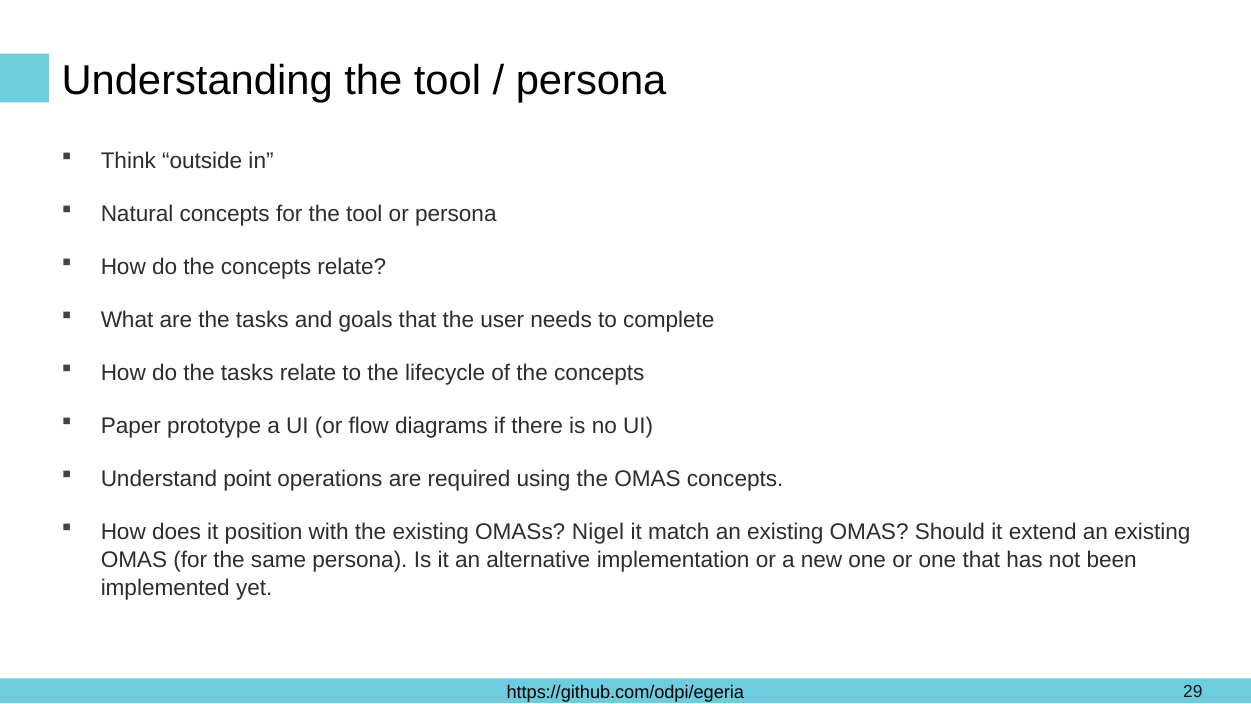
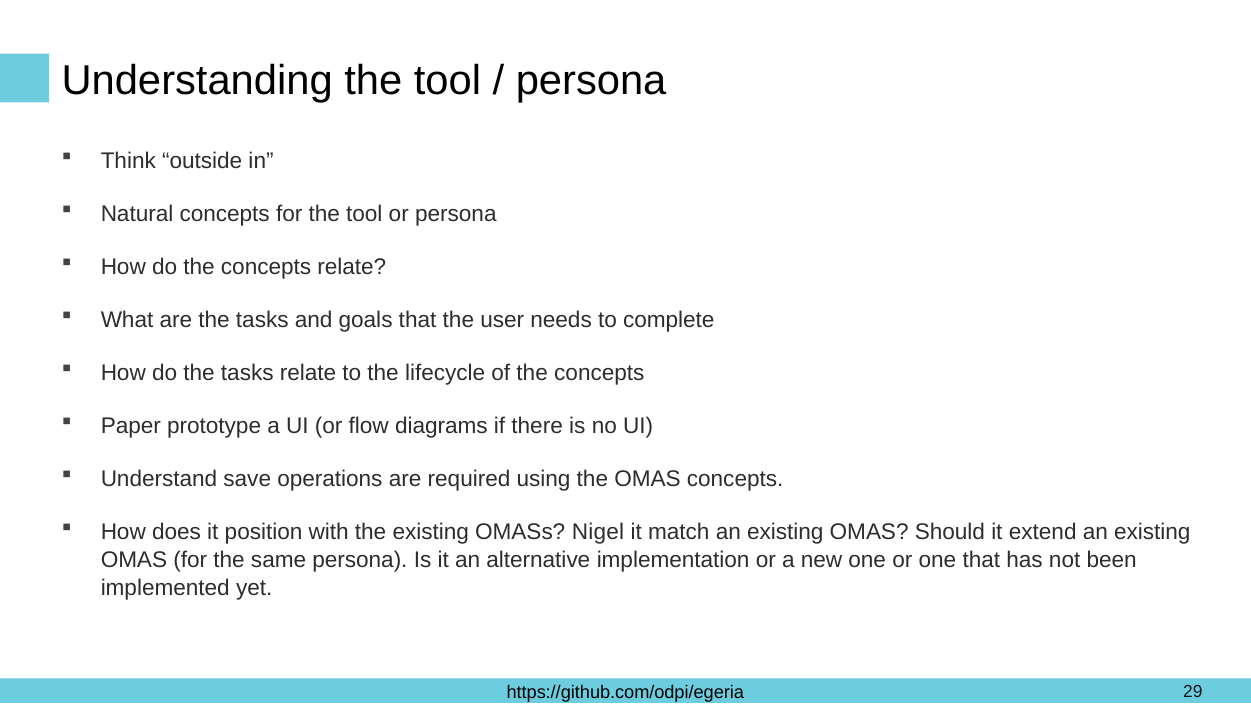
point: point -> save (247, 479)
